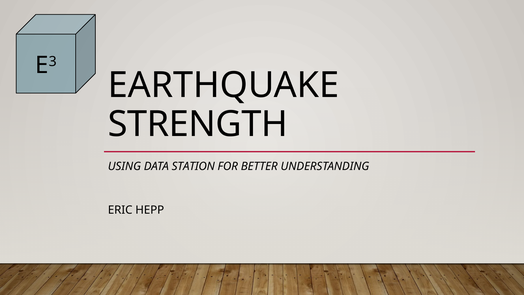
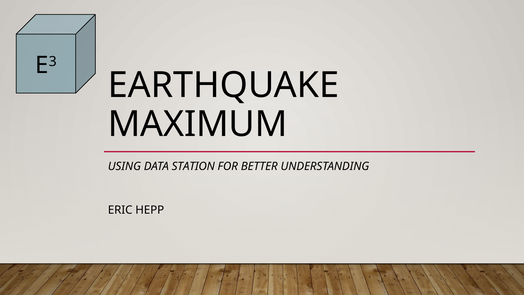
STRENGTH: STRENGTH -> MAXIMUM (198, 124)
